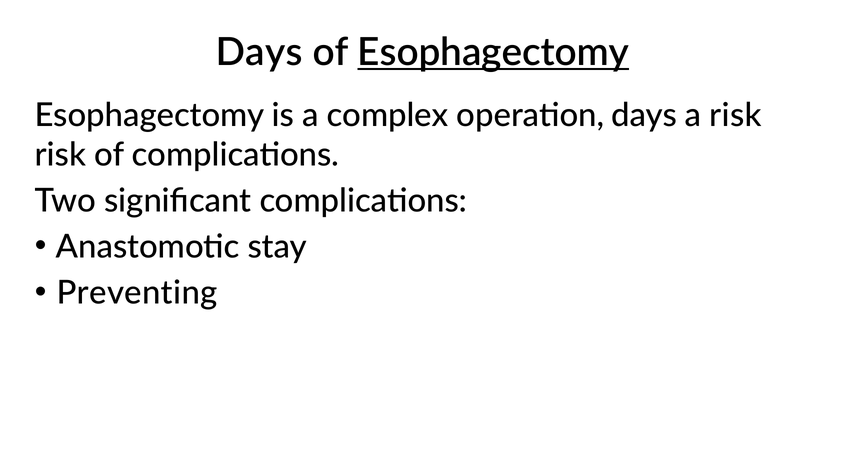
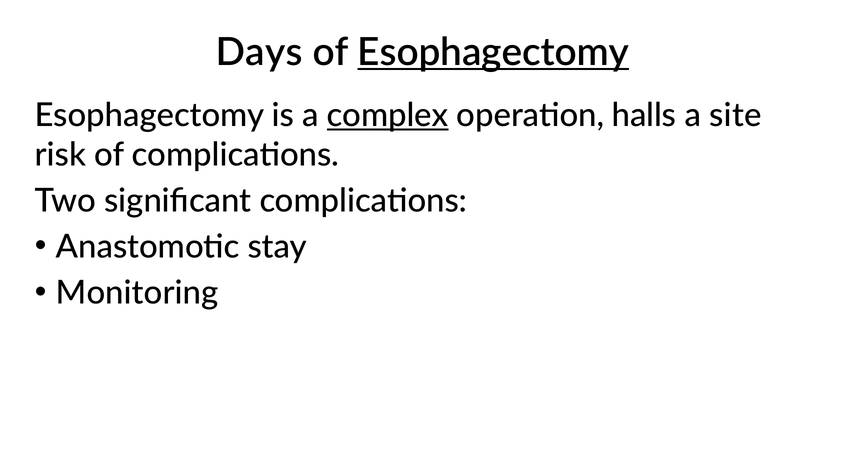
complex underline: none -> present (388, 115)
operation days: days -> halls (644, 115)
a risk: risk -> site (736, 115)
Preventing: Preventing -> Monitoring (137, 293)
